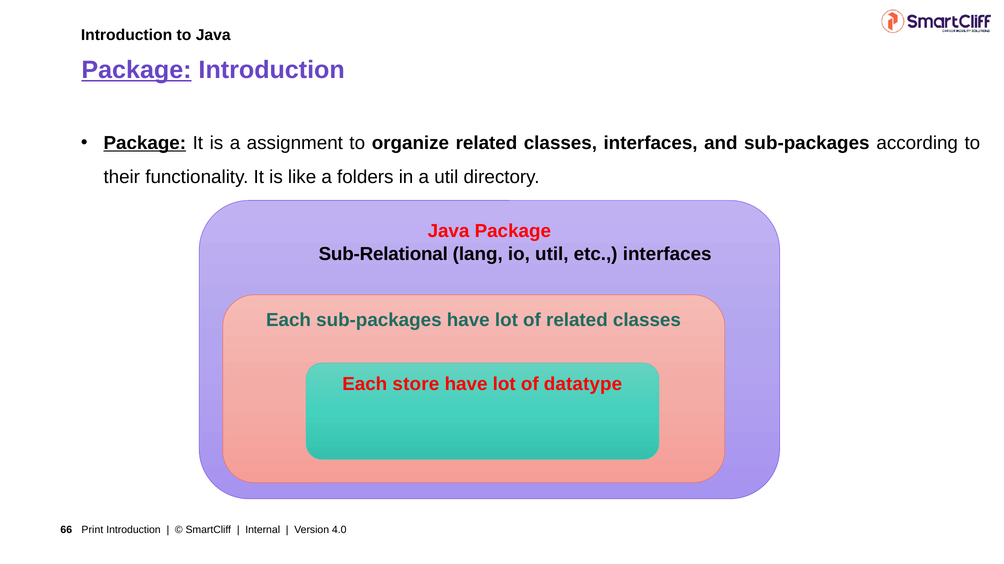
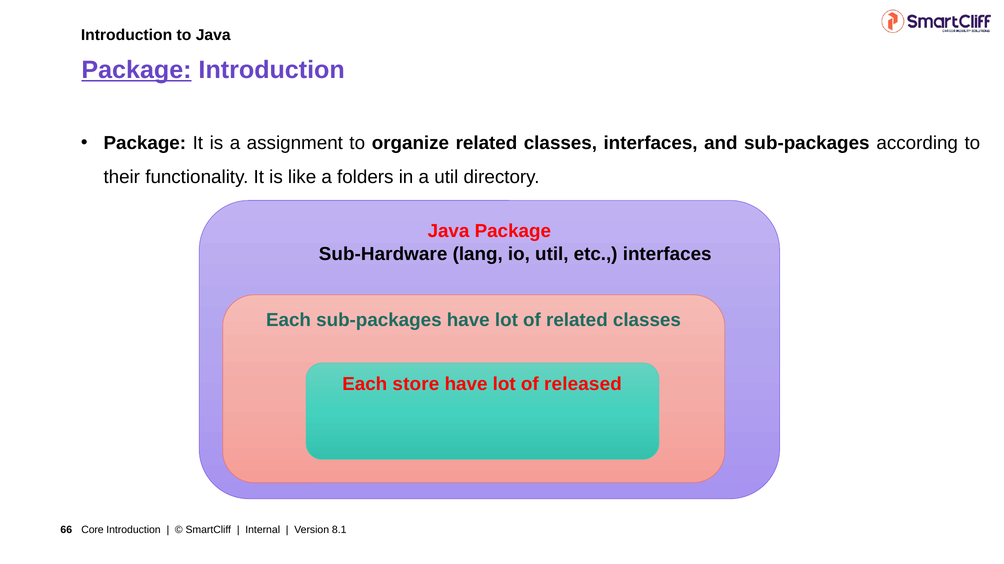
Package underline: present -> none (145, 143)
Sub-Relational: Sub-Relational -> Sub-Hardware (383, 254)
datatype: datatype -> released (583, 384)
Print: Print -> Core (92, 530)
4.0: 4.0 -> 8.1 (339, 530)
